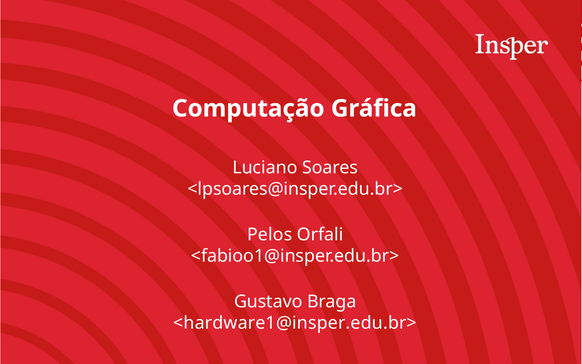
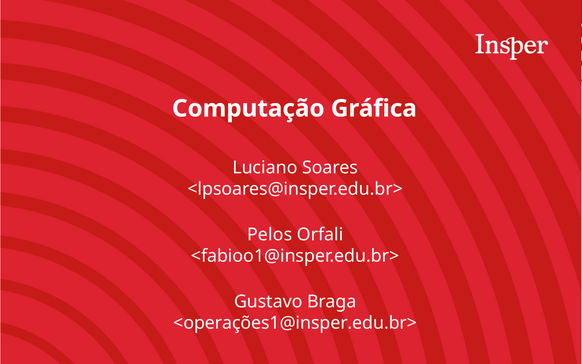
<hardware1@insper.edu.br>: <hardware1@insper.edu.br> -> <operações1@insper.edu.br> (295, 323)
